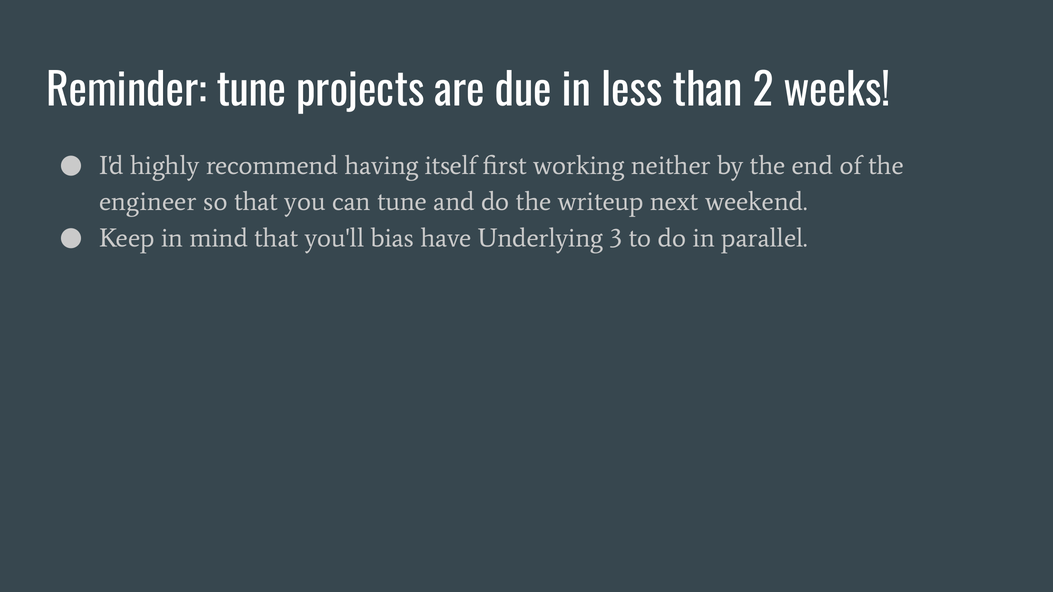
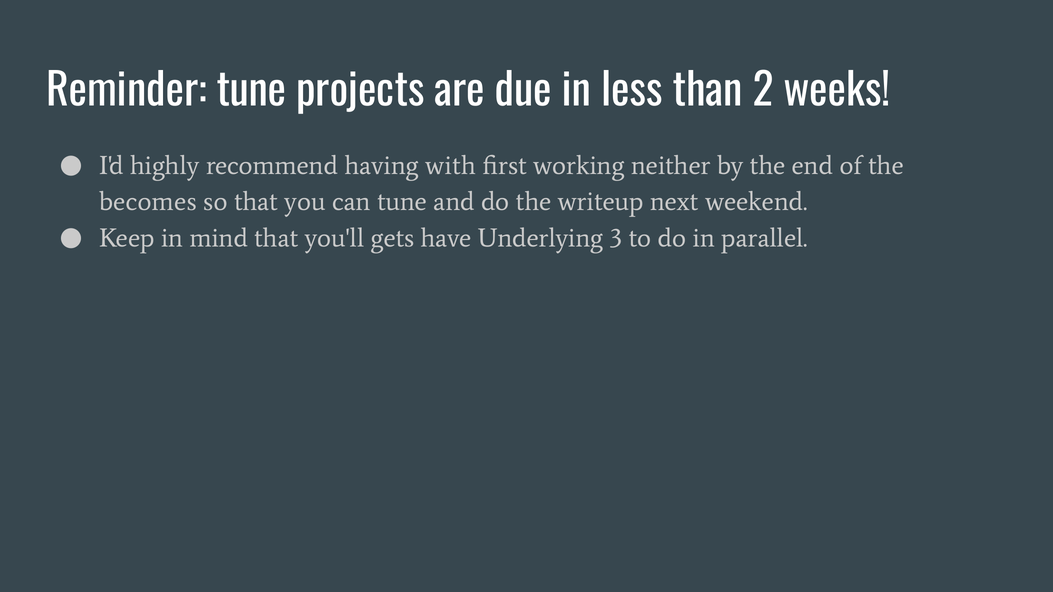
itself: itself -> with (451, 166)
engineer: engineer -> becomes (148, 202)
bias: bias -> gets (392, 238)
